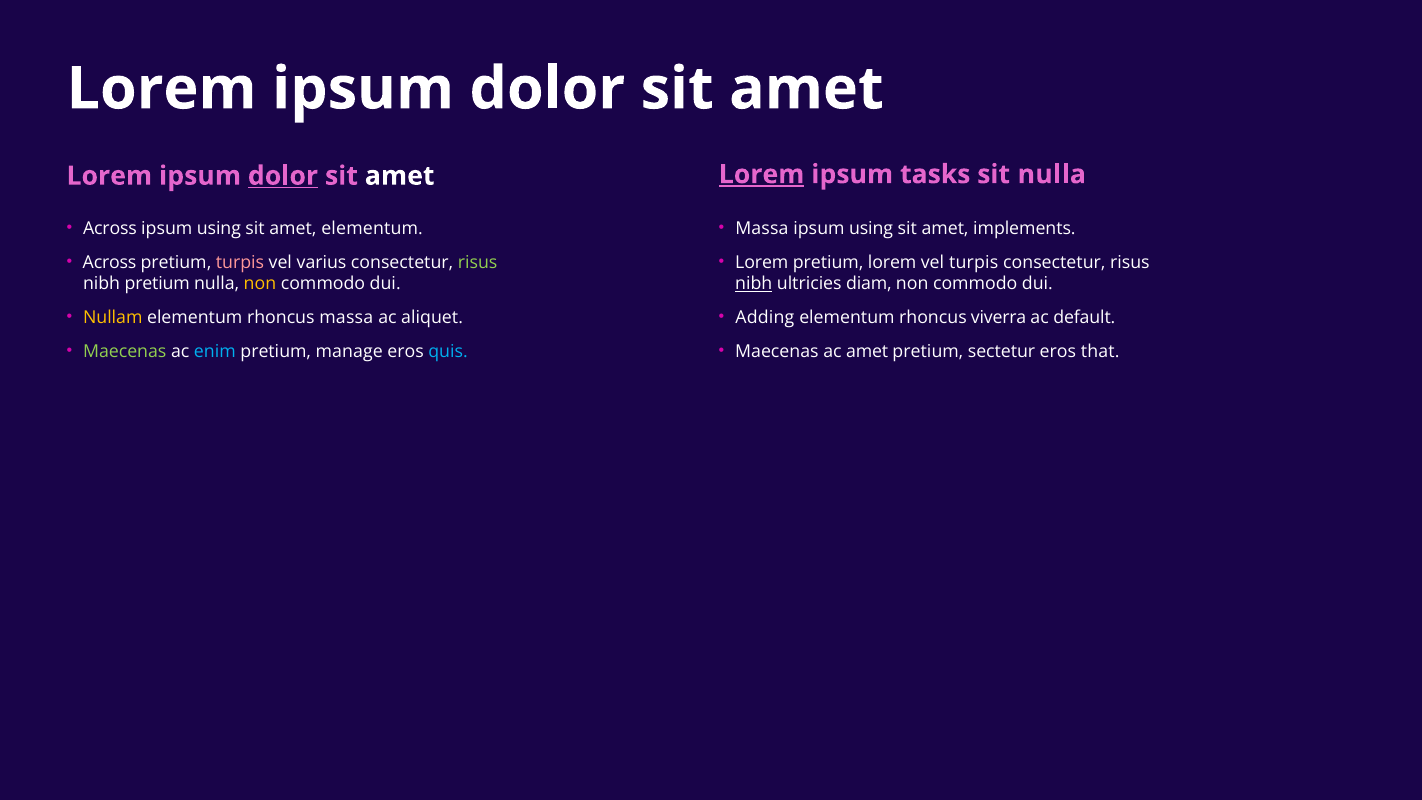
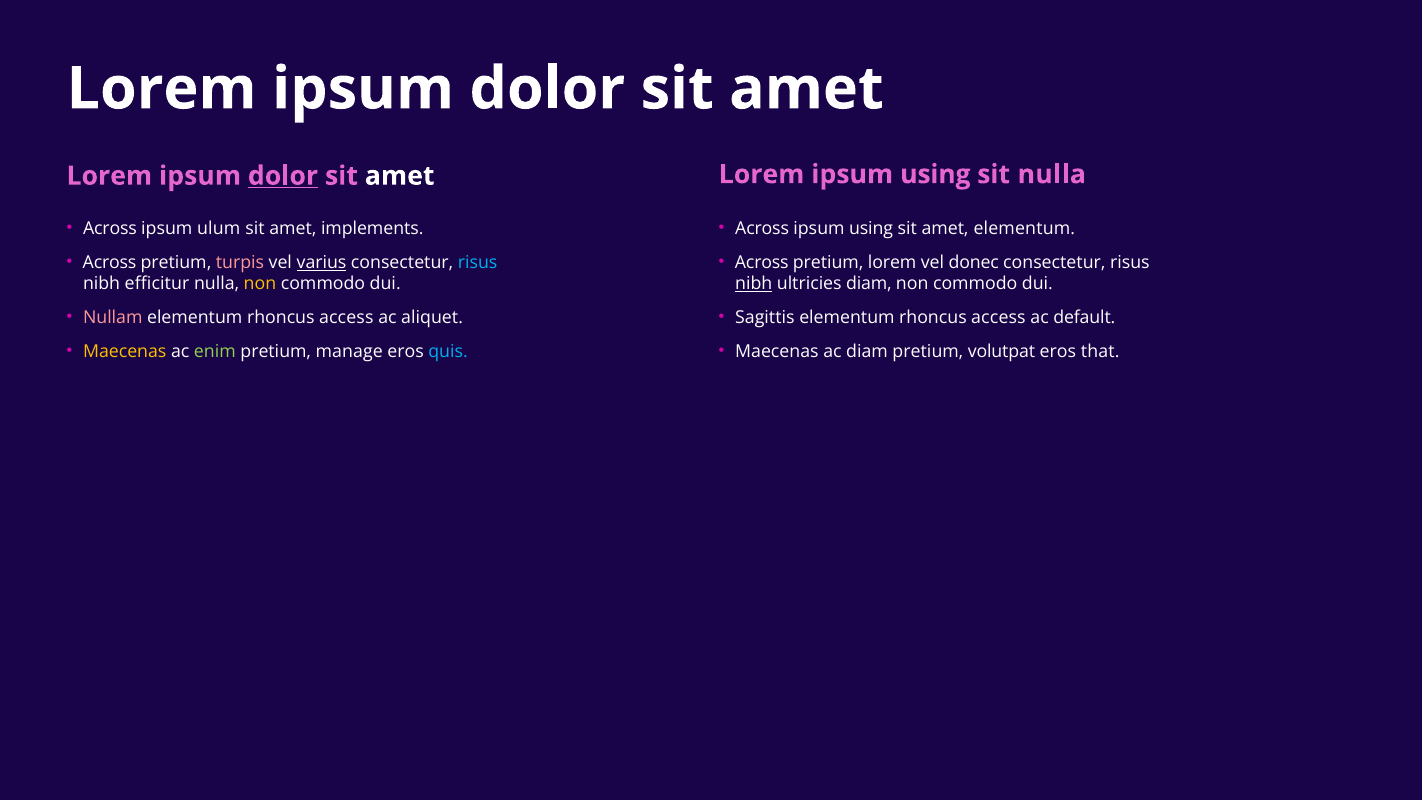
Lorem underline: present -> none (762, 174)
tasks: tasks -> using (935, 174)
using: using -> ulum (219, 229)
amet elementum: elementum -> implements (372, 229)
Massa: Massa -> Across (762, 229)
amet implements: implements -> elementum (1024, 229)
varius underline: none -> present (322, 262)
risus colour: light green -> light blue (478, 262)
Lorem: Lorem -> Across (762, 262)
vel turpis: turpis -> donec (974, 262)
nibh pretium: pretium -> efficitur (157, 284)
Nullam colour: yellow -> pink (113, 318)
massa: massa -> access (346, 318)
Adding: Adding -> Sagittis (765, 318)
viverra: viverra -> access (998, 318)
Maecenas colour: light green -> yellow (125, 351)
enim colour: light blue -> light green (215, 351)
ac amet: amet -> diam (867, 351)
sectetur: sectetur -> volutpat (1002, 351)
